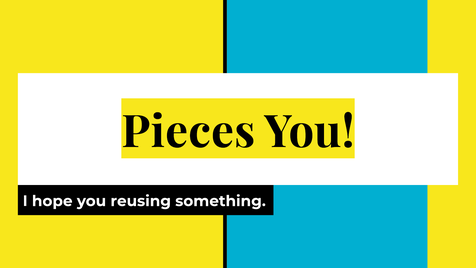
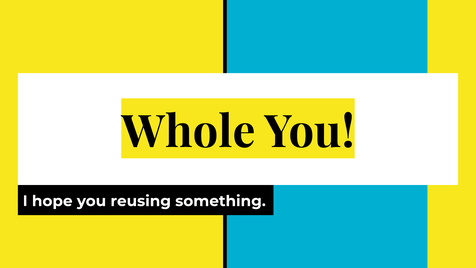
Pieces: Pieces -> Whole (188, 132)
